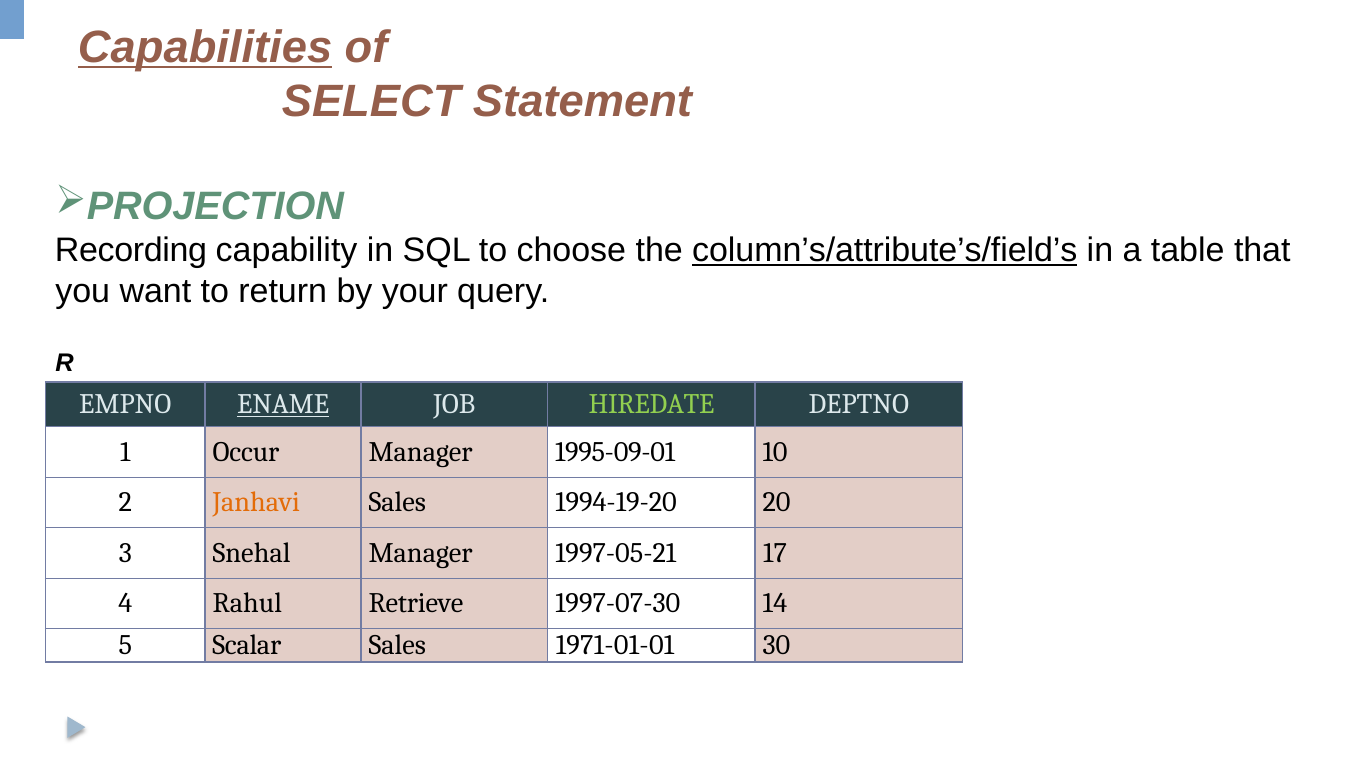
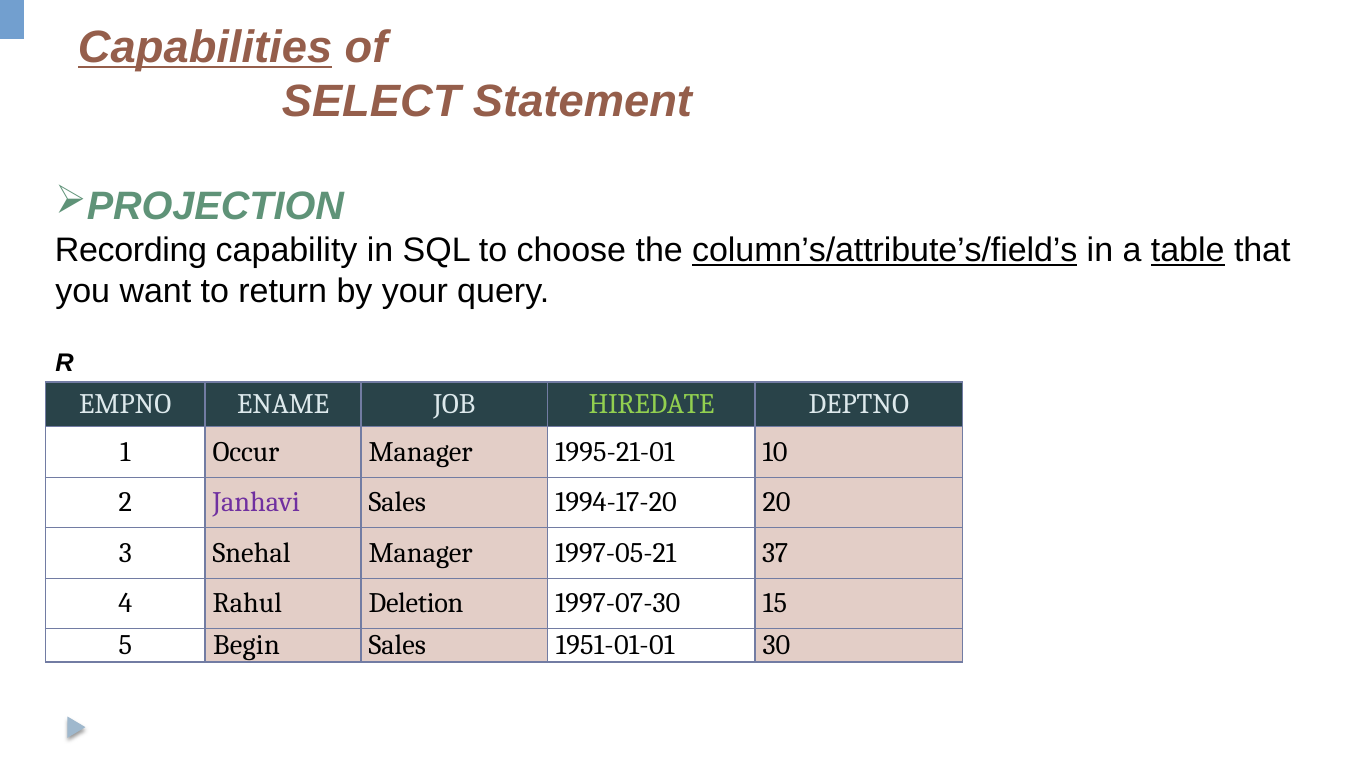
table underline: none -> present (1188, 250)
ENAME underline: present -> none (283, 404)
1995-09-01: 1995-09-01 -> 1995-21-01 (615, 452)
Janhavi colour: orange -> purple (256, 503)
1994-19-20: 1994-19-20 -> 1994-17-20 (616, 503)
17: 17 -> 37 (775, 553)
Retrieve: Retrieve -> Deletion (416, 604)
14: 14 -> 15 (775, 604)
Scalar: Scalar -> Begin (247, 646)
1971-01-01: 1971-01-01 -> 1951-01-01 (615, 646)
